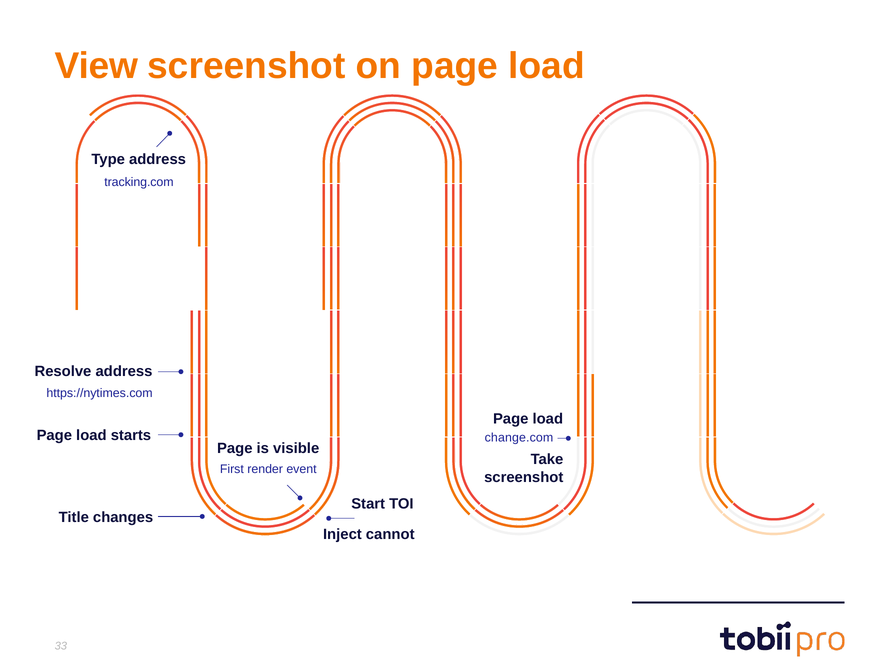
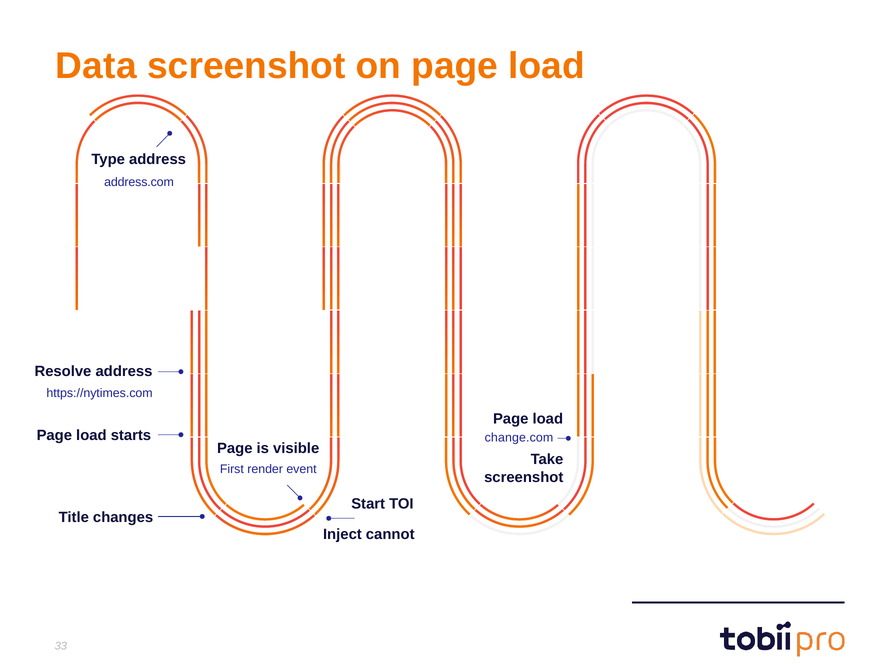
View: View -> Data (96, 66)
tracking.com: tracking.com -> address.com (139, 182)
